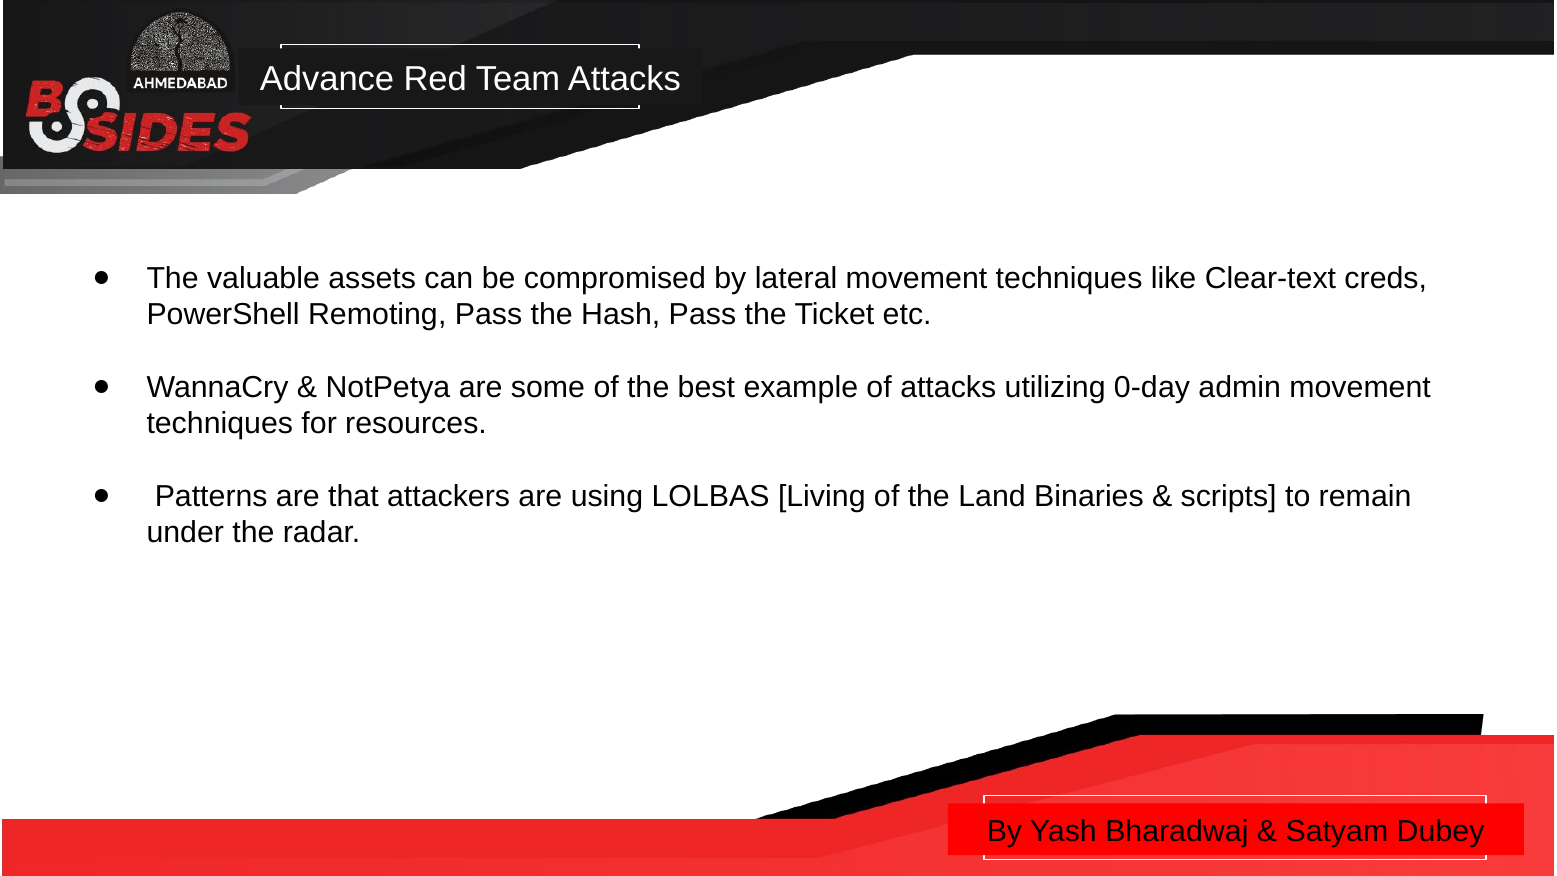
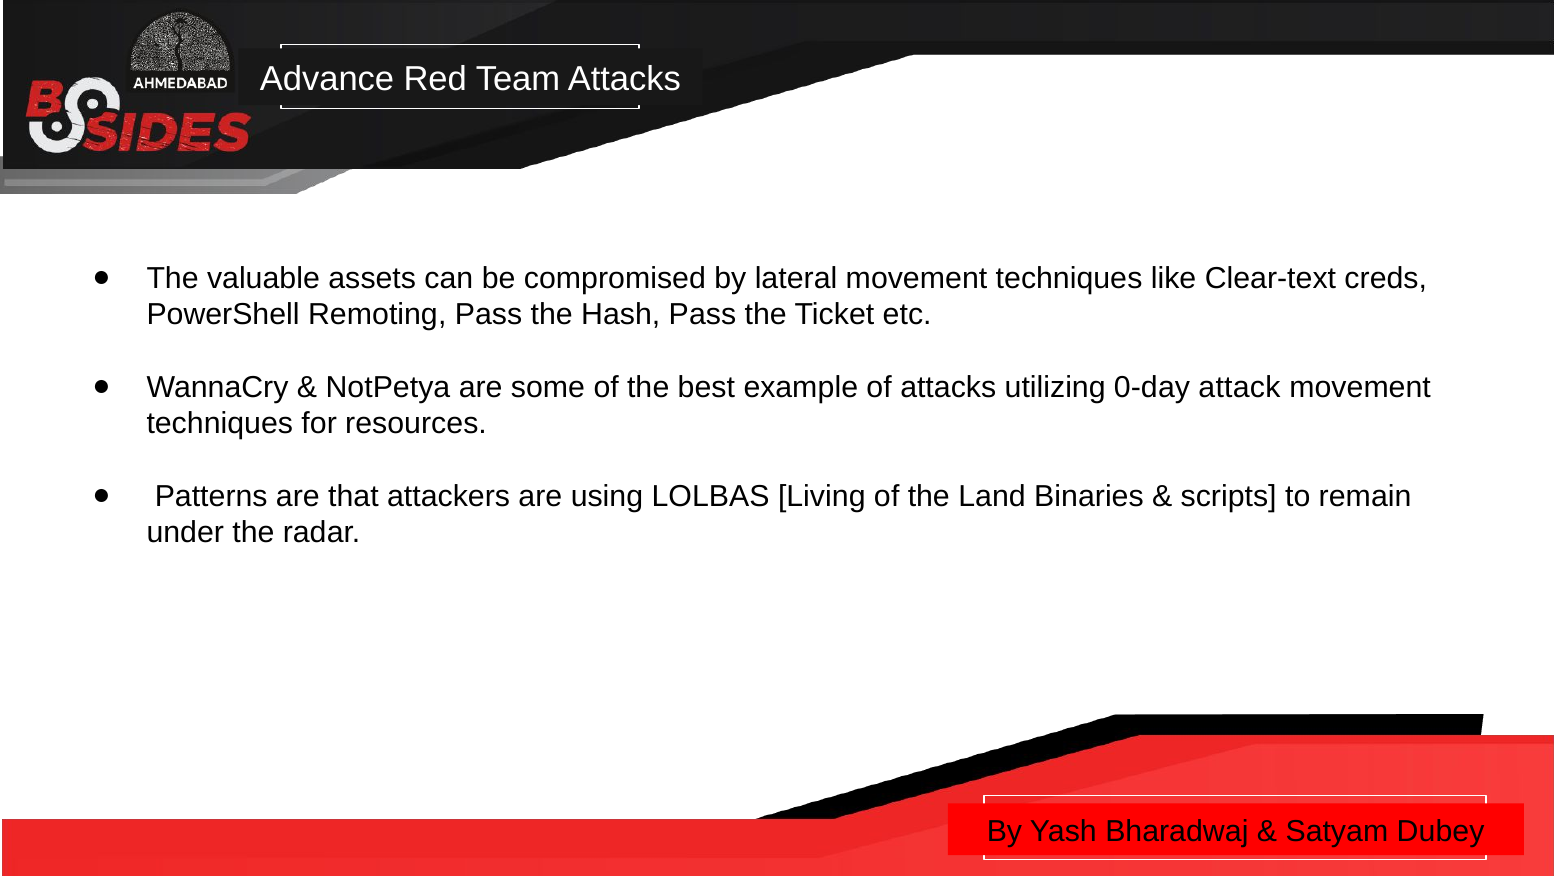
admin: admin -> attack (1240, 387)
